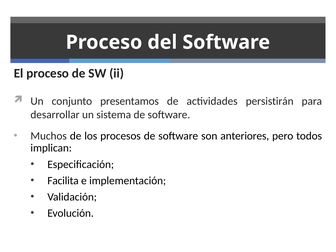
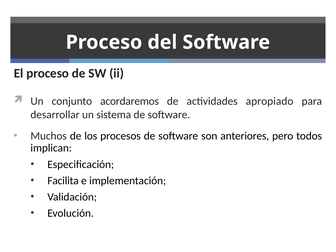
presentamos: presentamos -> acordaremos (130, 101)
persistirán: persistirán -> apropiado (270, 101)
